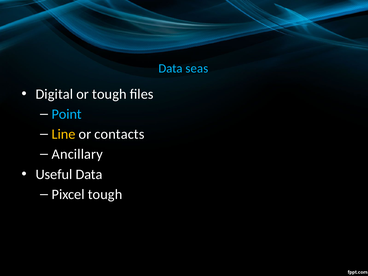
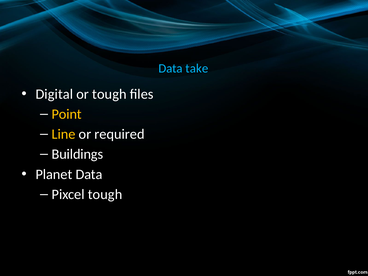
seas: seas -> take (197, 68)
Point colour: light blue -> yellow (67, 114)
contacts: contacts -> required (120, 134)
Ancillary: Ancillary -> Buildings (77, 154)
Useful: Useful -> Planet (54, 174)
